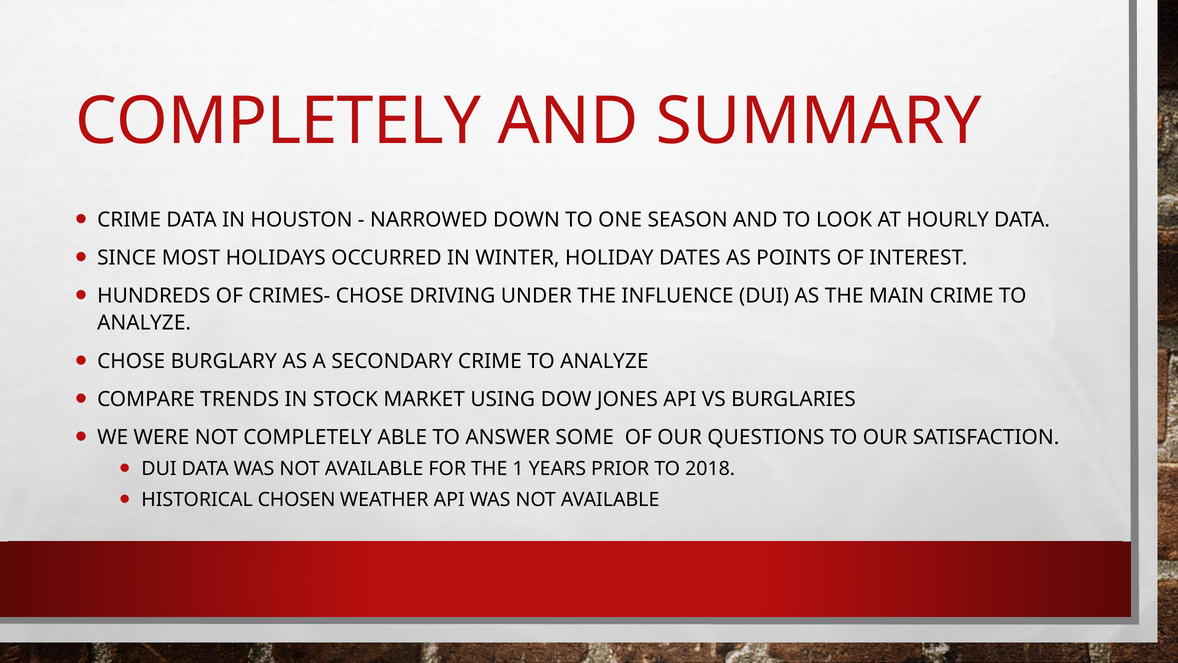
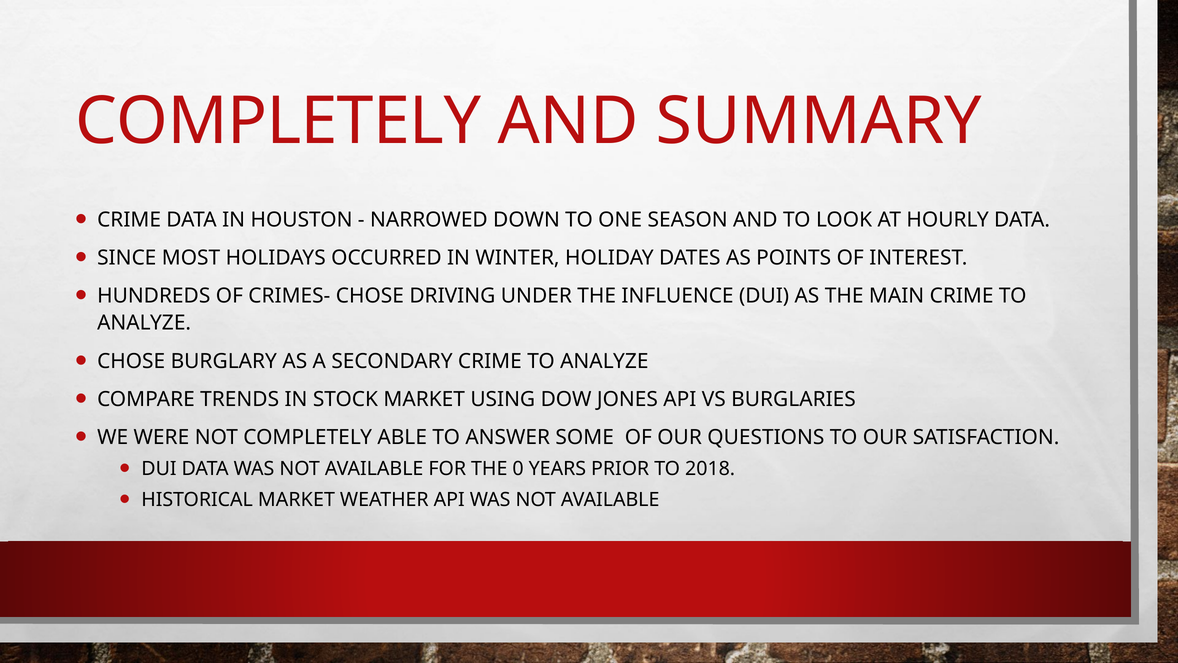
1: 1 -> 0 (518, 469)
HISTORICAL CHOSEN: CHOSEN -> MARKET (296, 500)
